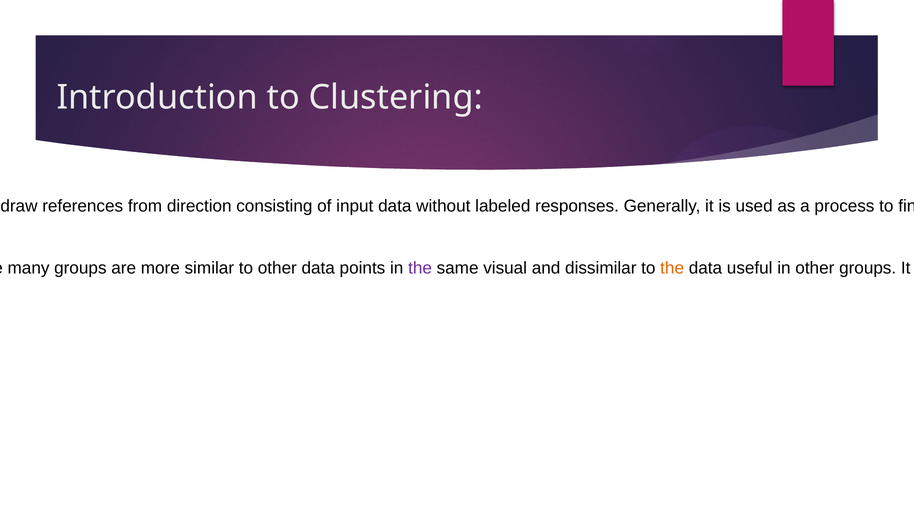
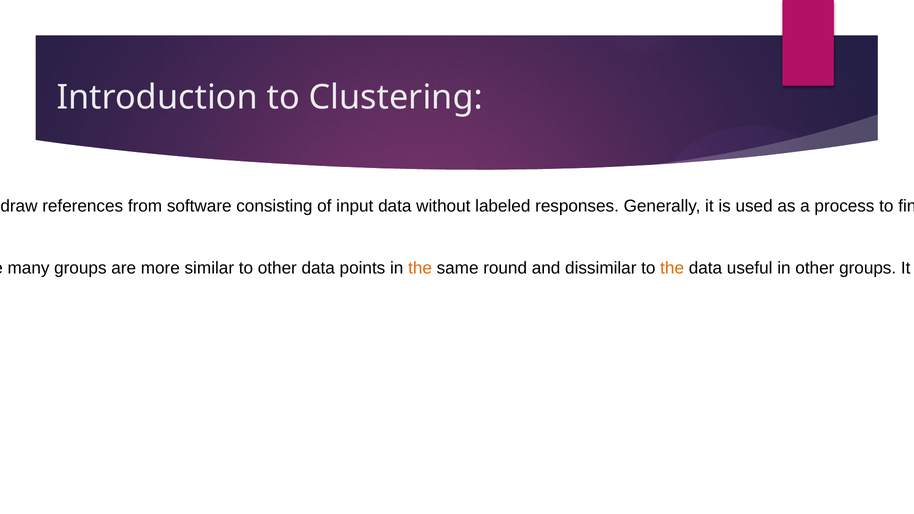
direction: direction -> software (199, 206)
the colour: purple -> orange (420, 268)
visual: visual -> round (505, 268)
